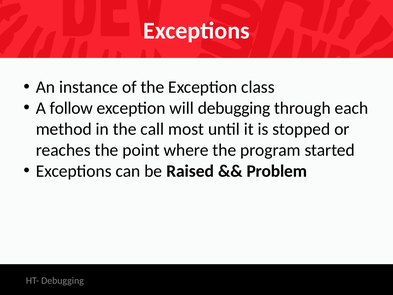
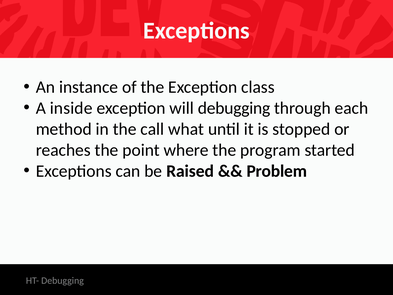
follow: follow -> inside (71, 108)
most: most -> what (186, 129)
